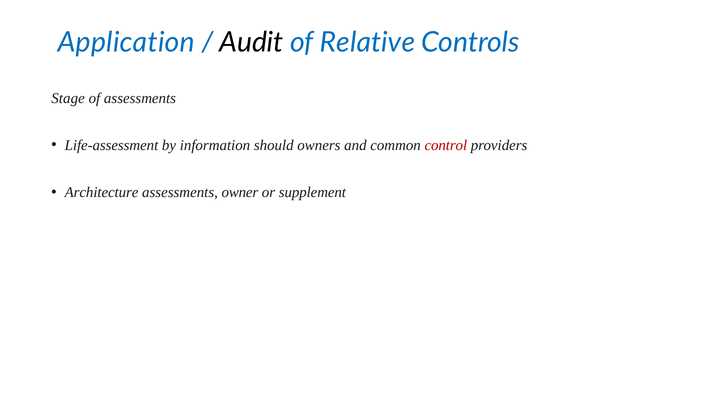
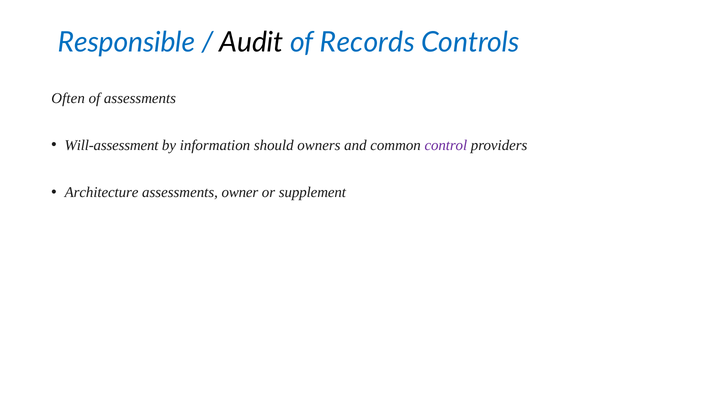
Application: Application -> Responsible (127, 42)
Relative: Relative -> Records (367, 42)
Stage: Stage -> Often (68, 98)
Life-assessment: Life-assessment -> Will-assessment (112, 145)
control colour: red -> purple (446, 145)
